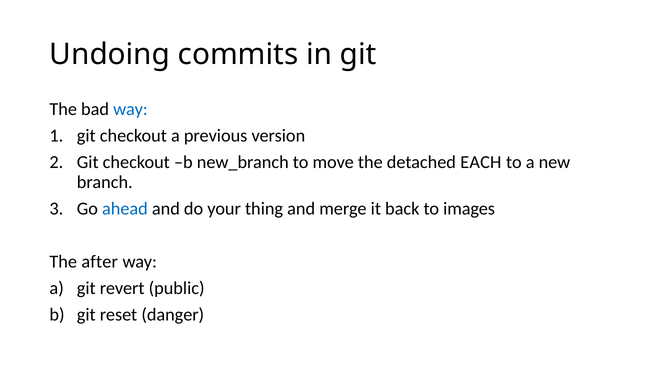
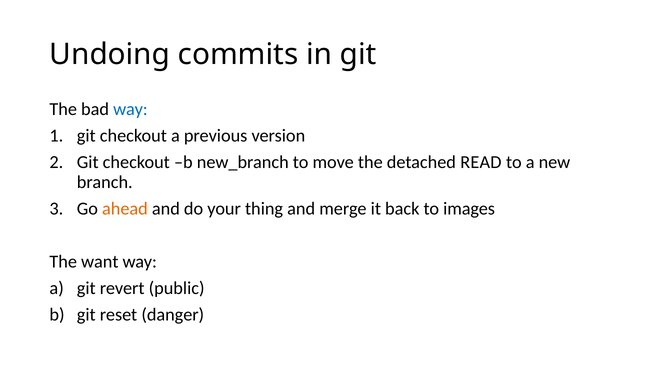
EACH: EACH -> READ (481, 162)
ahead colour: blue -> orange (125, 209)
after: after -> want (100, 262)
